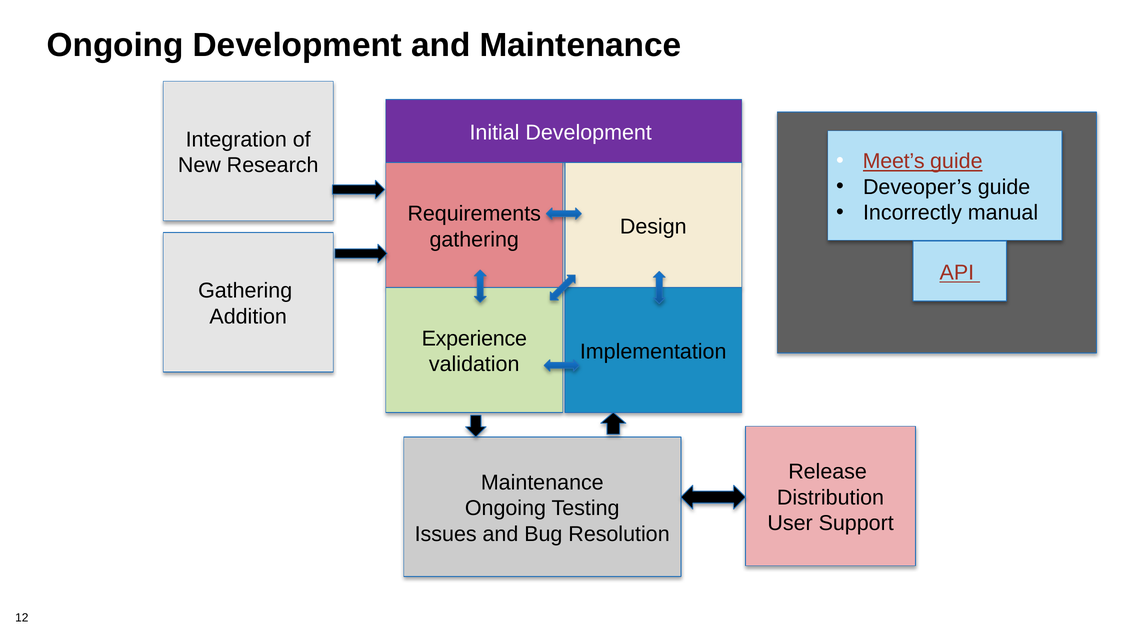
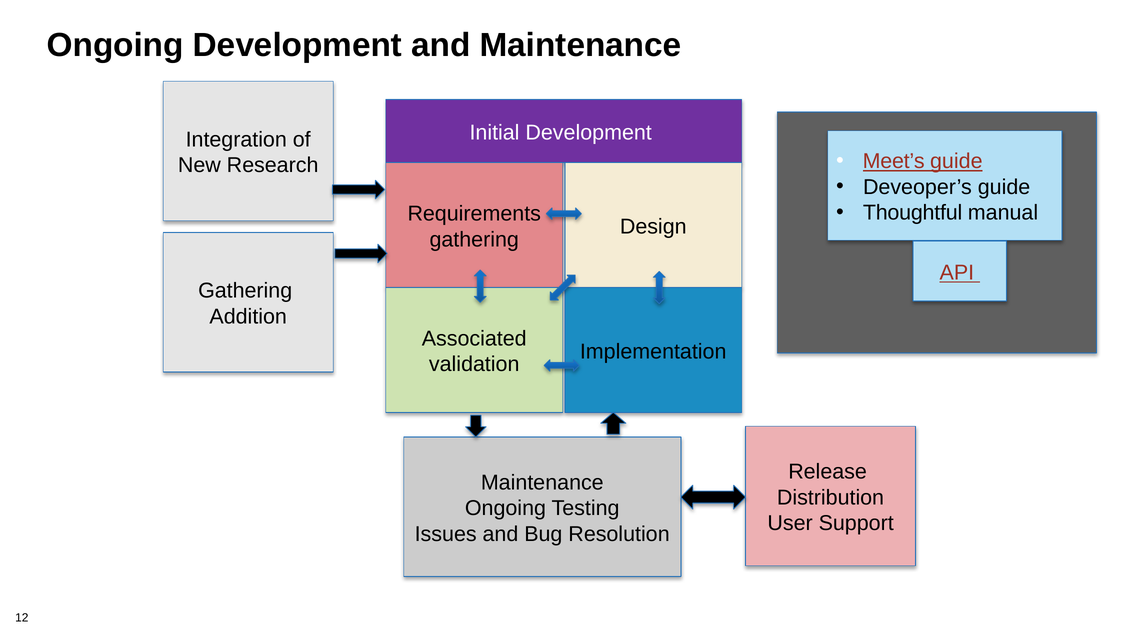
Incorrectly: Incorrectly -> Thoughtful (913, 213)
Experience: Experience -> Associated (474, 338)
